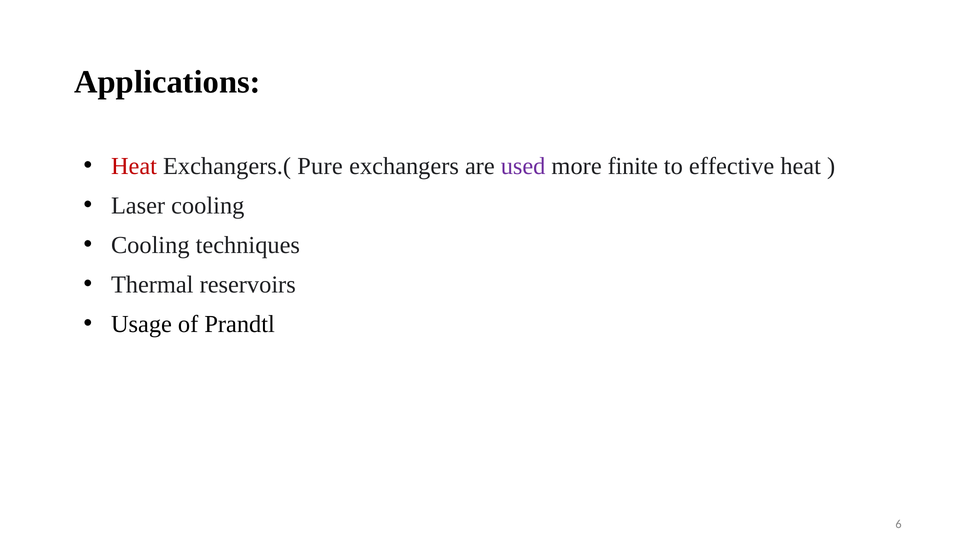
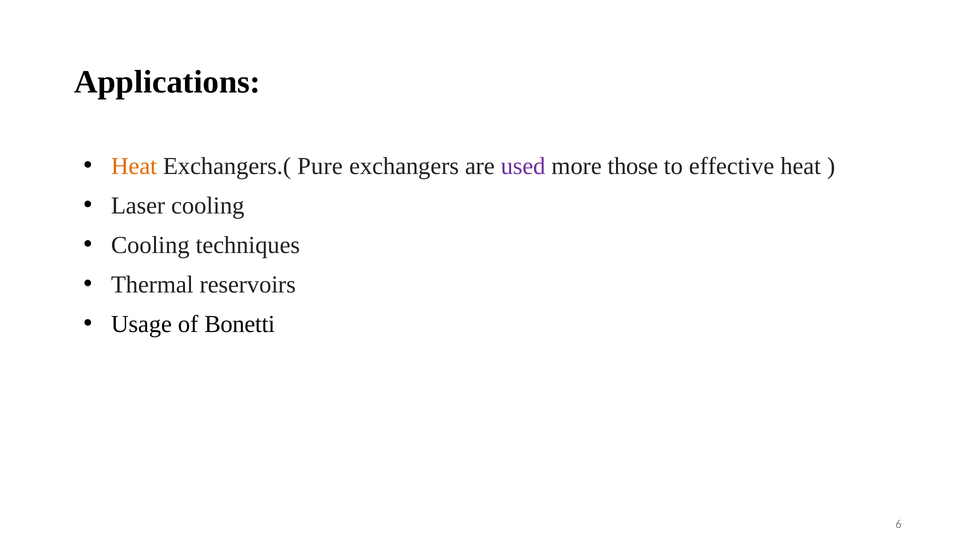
Heat colour: red -> orange (134, 166)
finite: finite -> those (633, 166)
Prandtl: Prandtl -> Bonetti (240, 324)
